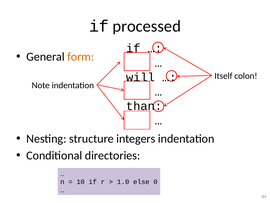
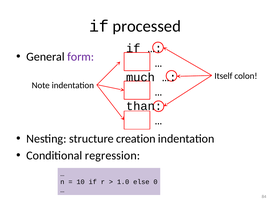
form colour: orange -> purple (81, 57)
will: will -> much (140, 77)
integers: integers -> creation (136, 138)
directories: directories -> regression (113, 155)
